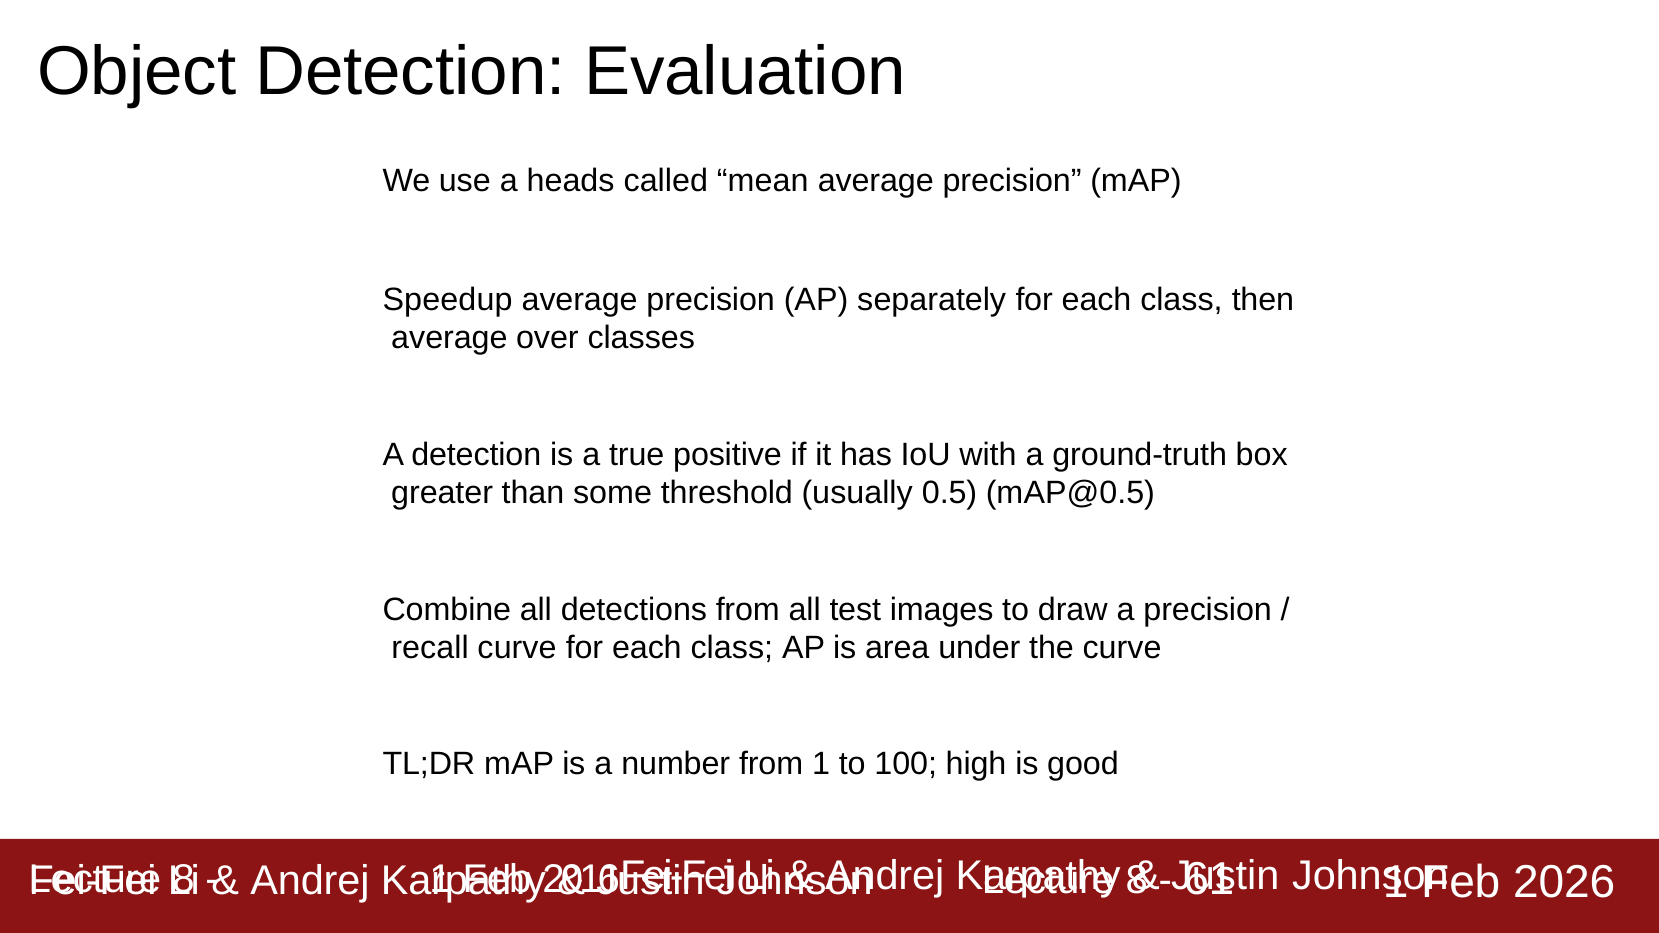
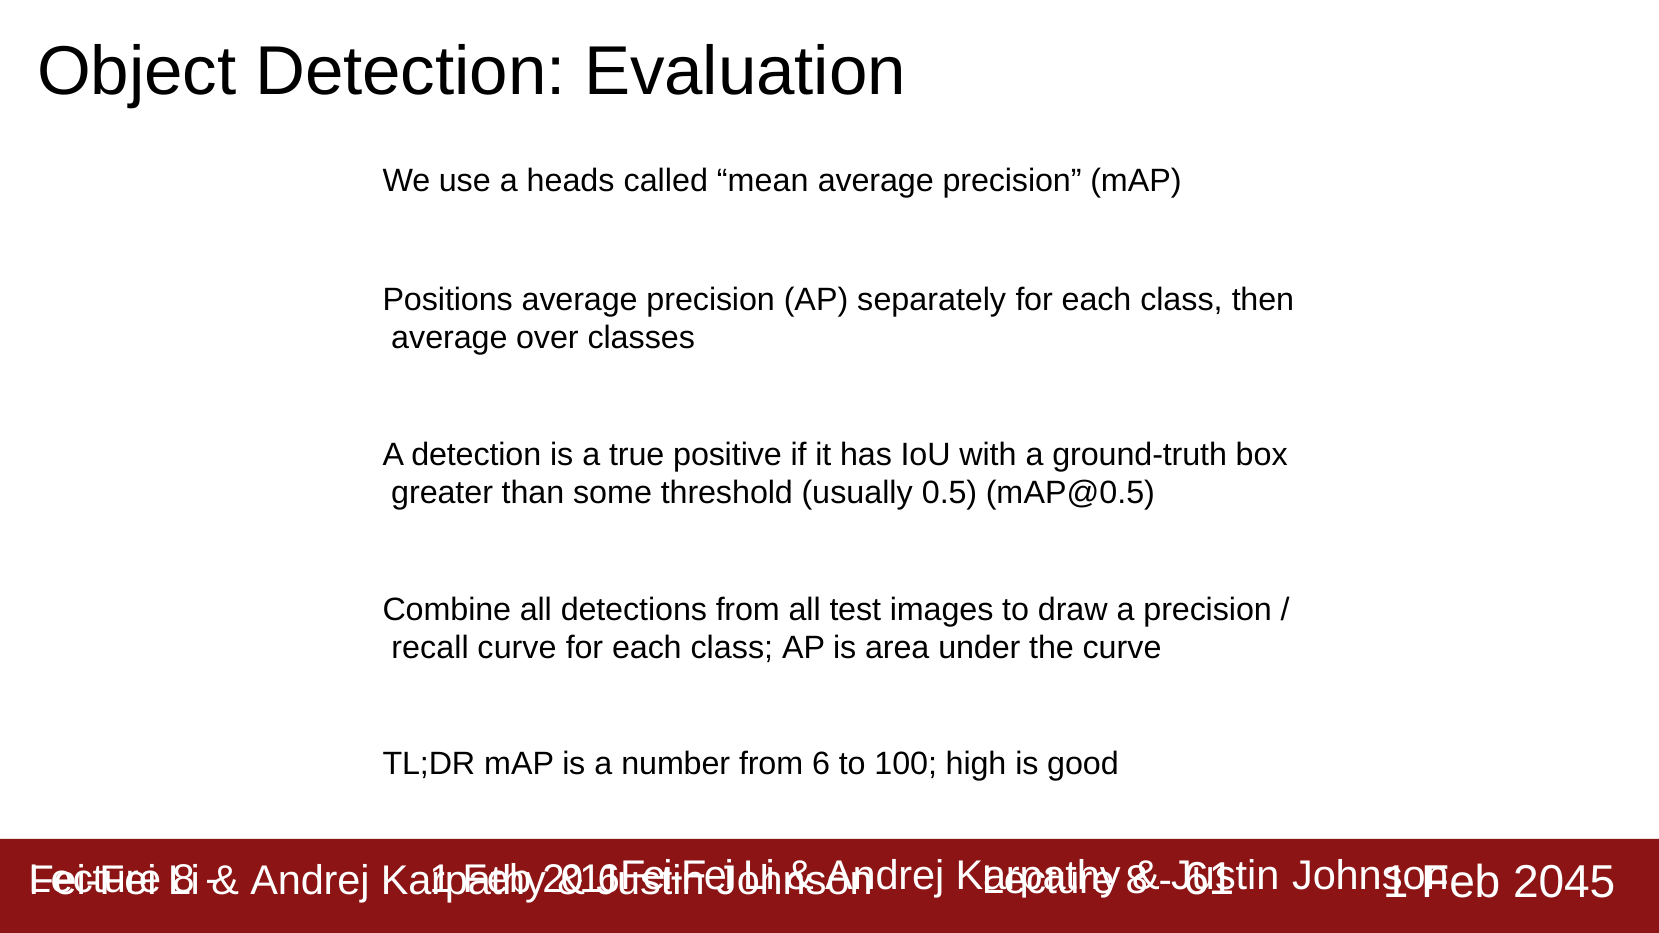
Speedup: Speedup -> Positions (448, 300)
from 1: 1 -> 6 (821, 764)
2026: 2026 -> 2045 (1564, 882)
